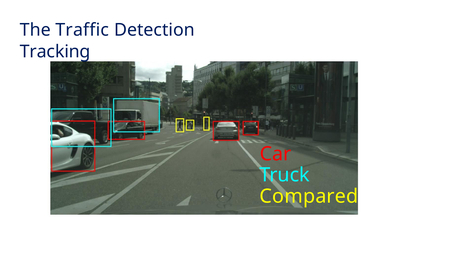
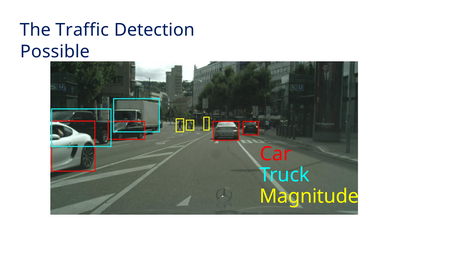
Tracking: Tracking -> Possible (55, 51)
Compared: Compared -> Magnitude (309, 196)
